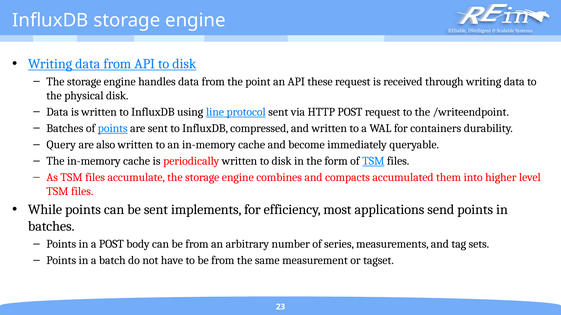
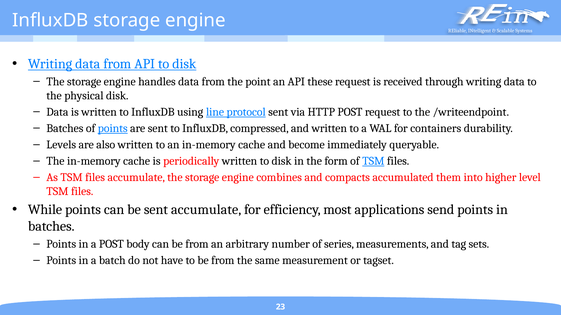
Query: Query -> Levels (61, 145)
sent implements: implements -> accumulate (206, 210)
